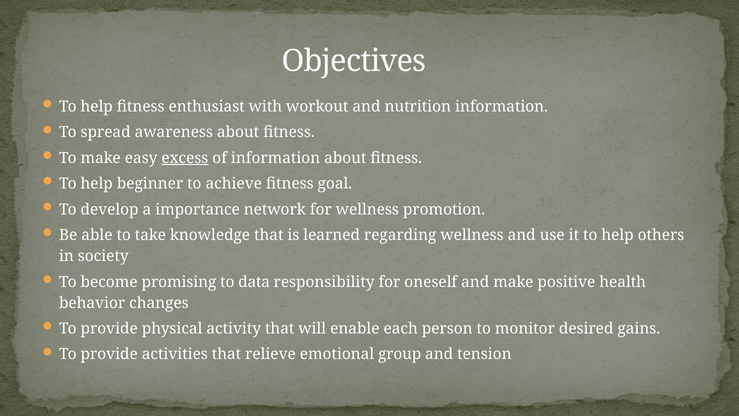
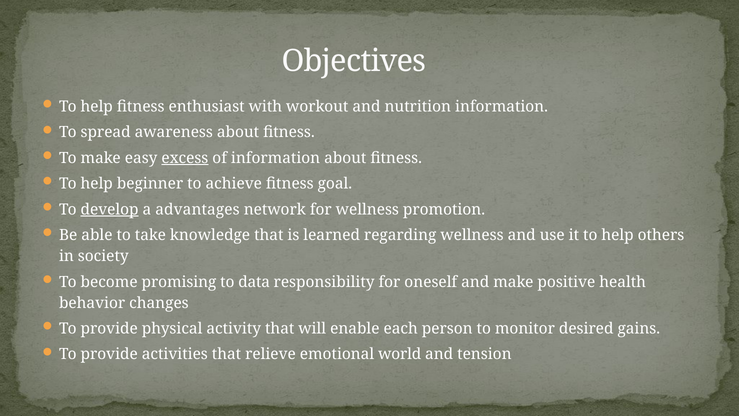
develop underline: none -> present (110, 209)
importance: importance -> advantages (197, 209)
group: group -> world (400, 354)
